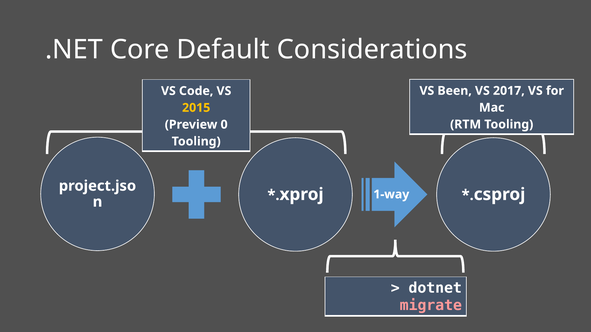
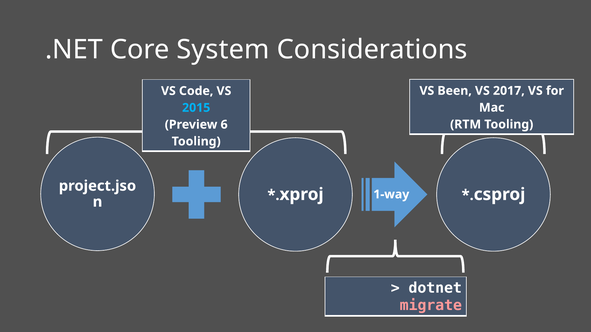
Default: Default -> System (223, 50)
2015 colour: yellow -> light blue (196, 108)
0: 0 -> 6 (224, 125)
